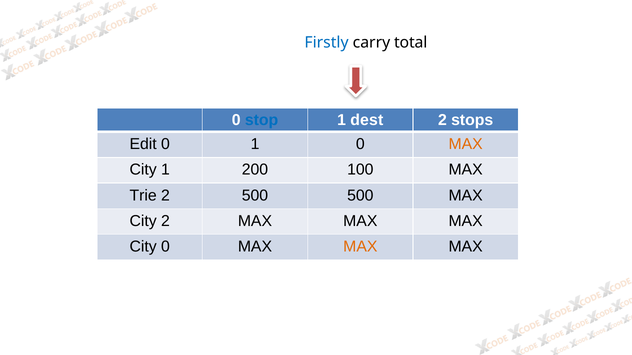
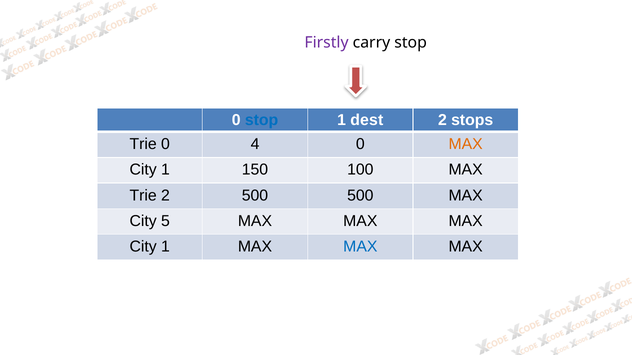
Firstly colour: blue -> purple (327, 43)
carry total: total -> stop (411, 43)
Edit: Edit -> Trie (143, 144)
0 1: 1 -> 4 (255, 144)
200: 200 -> 150 (255, 170)
City 2: 2 -> 5 (165, 221)
0: 0 -> 1 (165, 247)
MAX colour: orange -> blue (360, 247)
